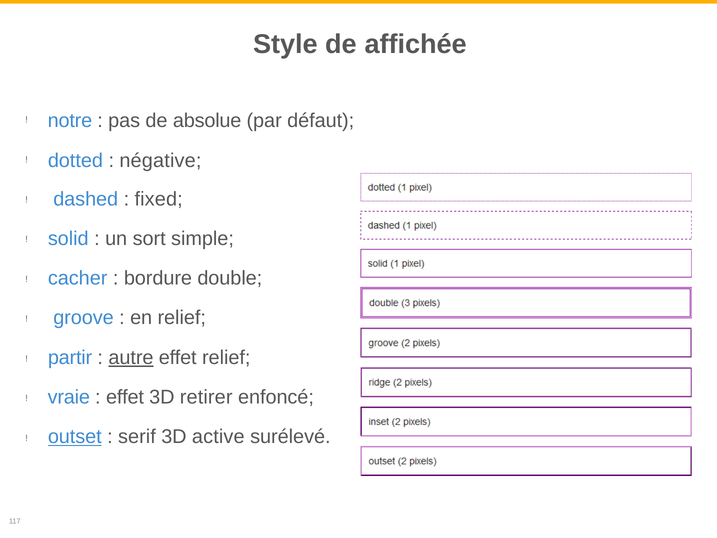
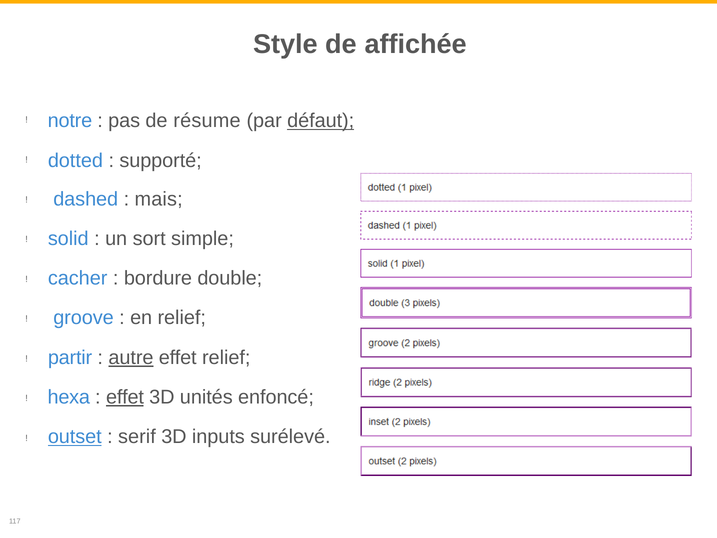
absolue: absolue -> résume (207, 121)
défaut underline: none -> present (321, 121)
négative: négative -> supporté (161, 160)
fixed: fixed -> mais (159, 199)
vraie: vraie -> hexa (69, 397)
effet underline: none -> present (125, 397)
retirer: retirer -> unités (206, 397)
active: active -> inputs (218, 437)
